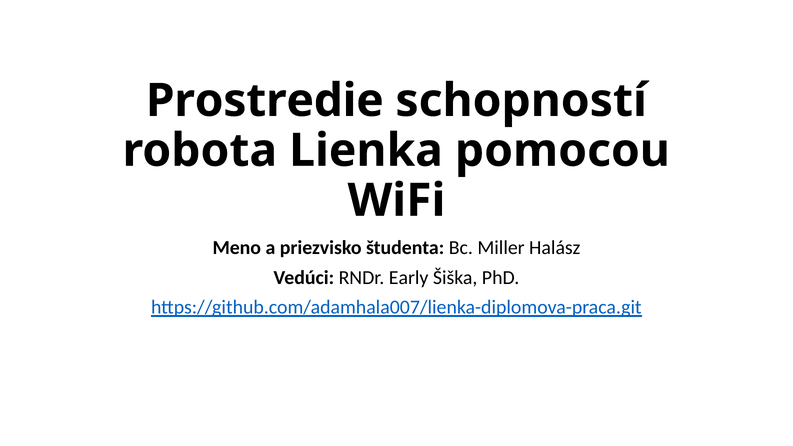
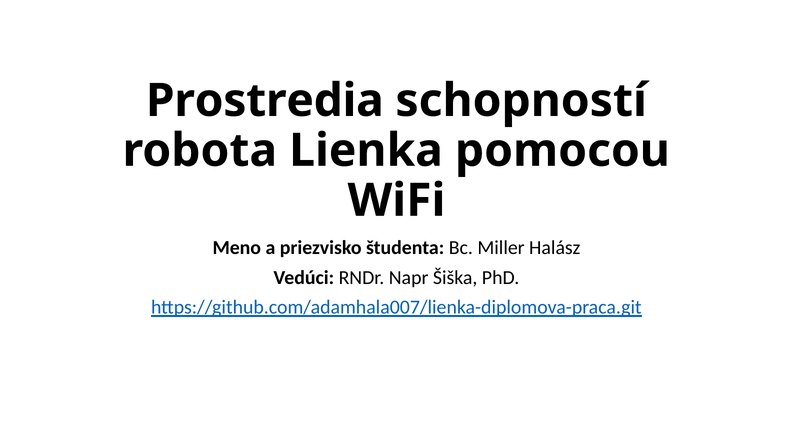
Prostredie: Prostredie -> Prostredia (265, 101)
Early: Early -> Napr (409, 278)
